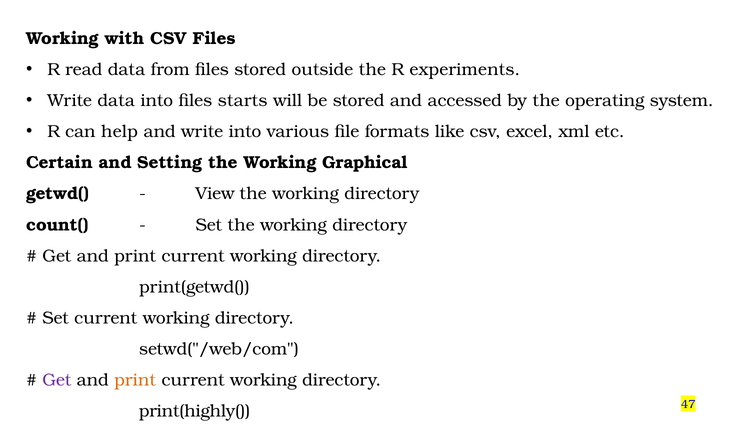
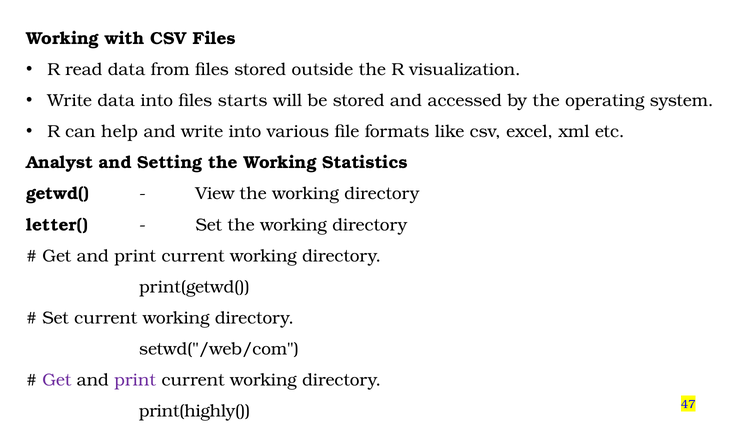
experiments: experiments -> visualization (465, 69)
Certain: Certain -> Analyst (60, 163)
Graphical: Graphical -> Statistics (365, 163)
count(: count( -> letter( (57, 225)
print colour: orange -> purple (135, 380)
